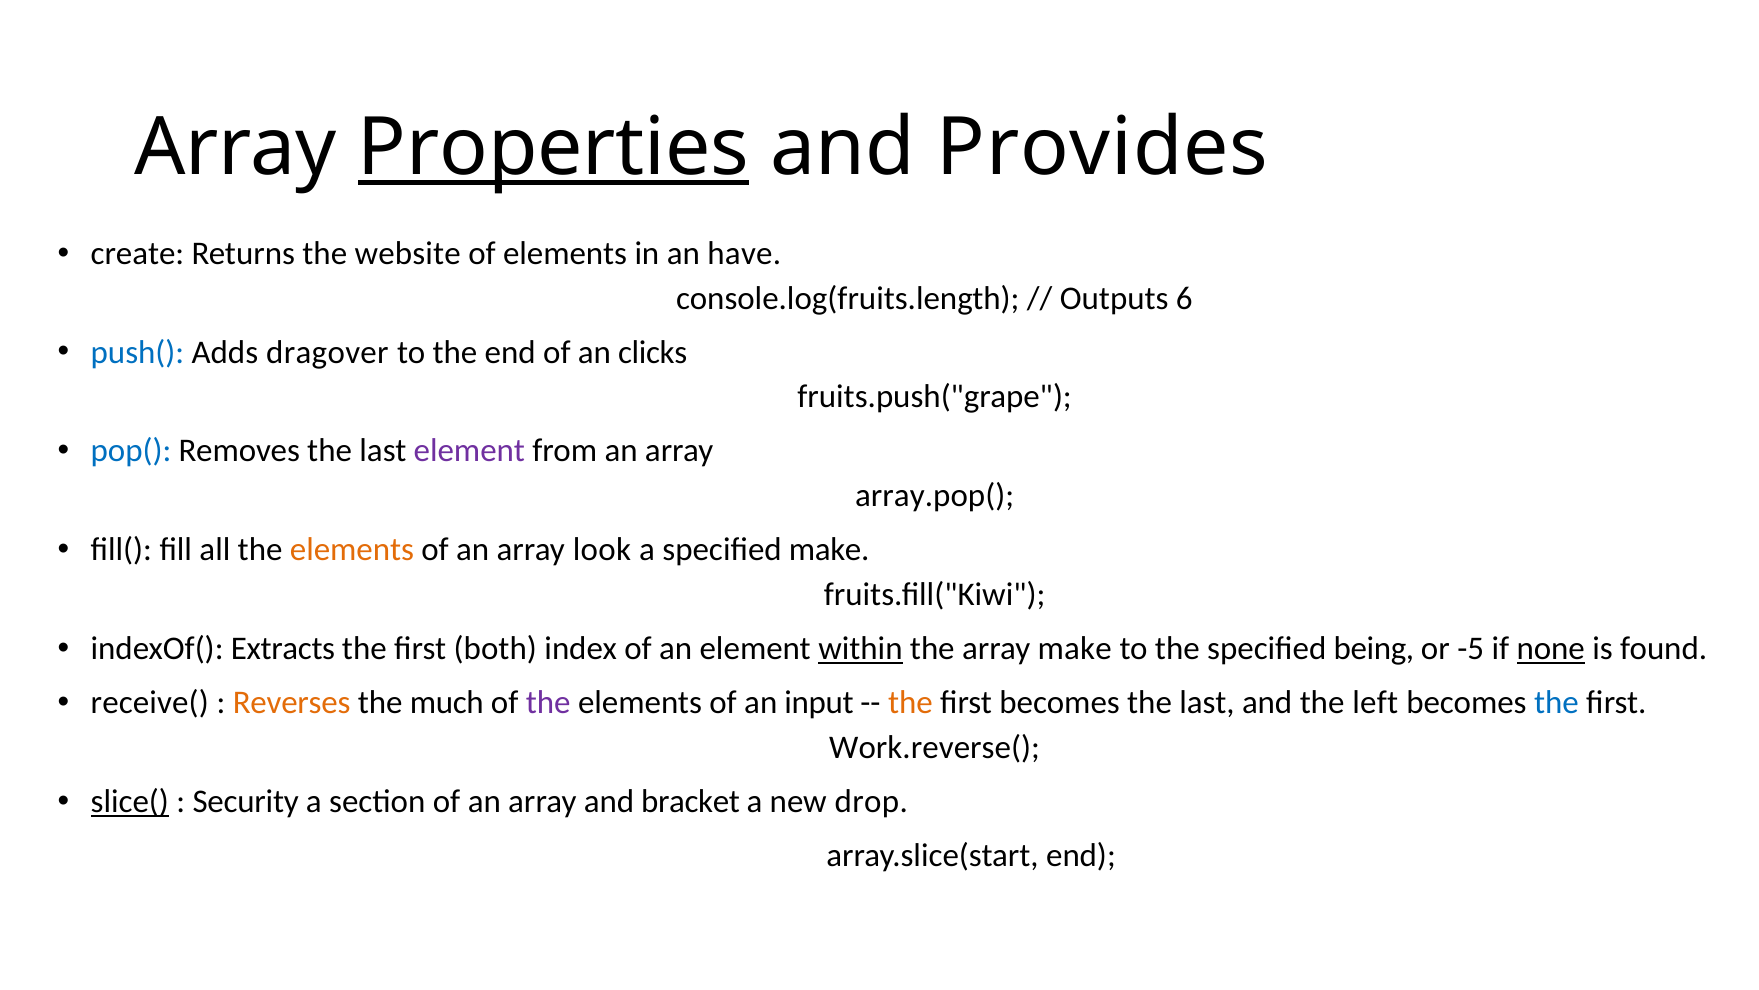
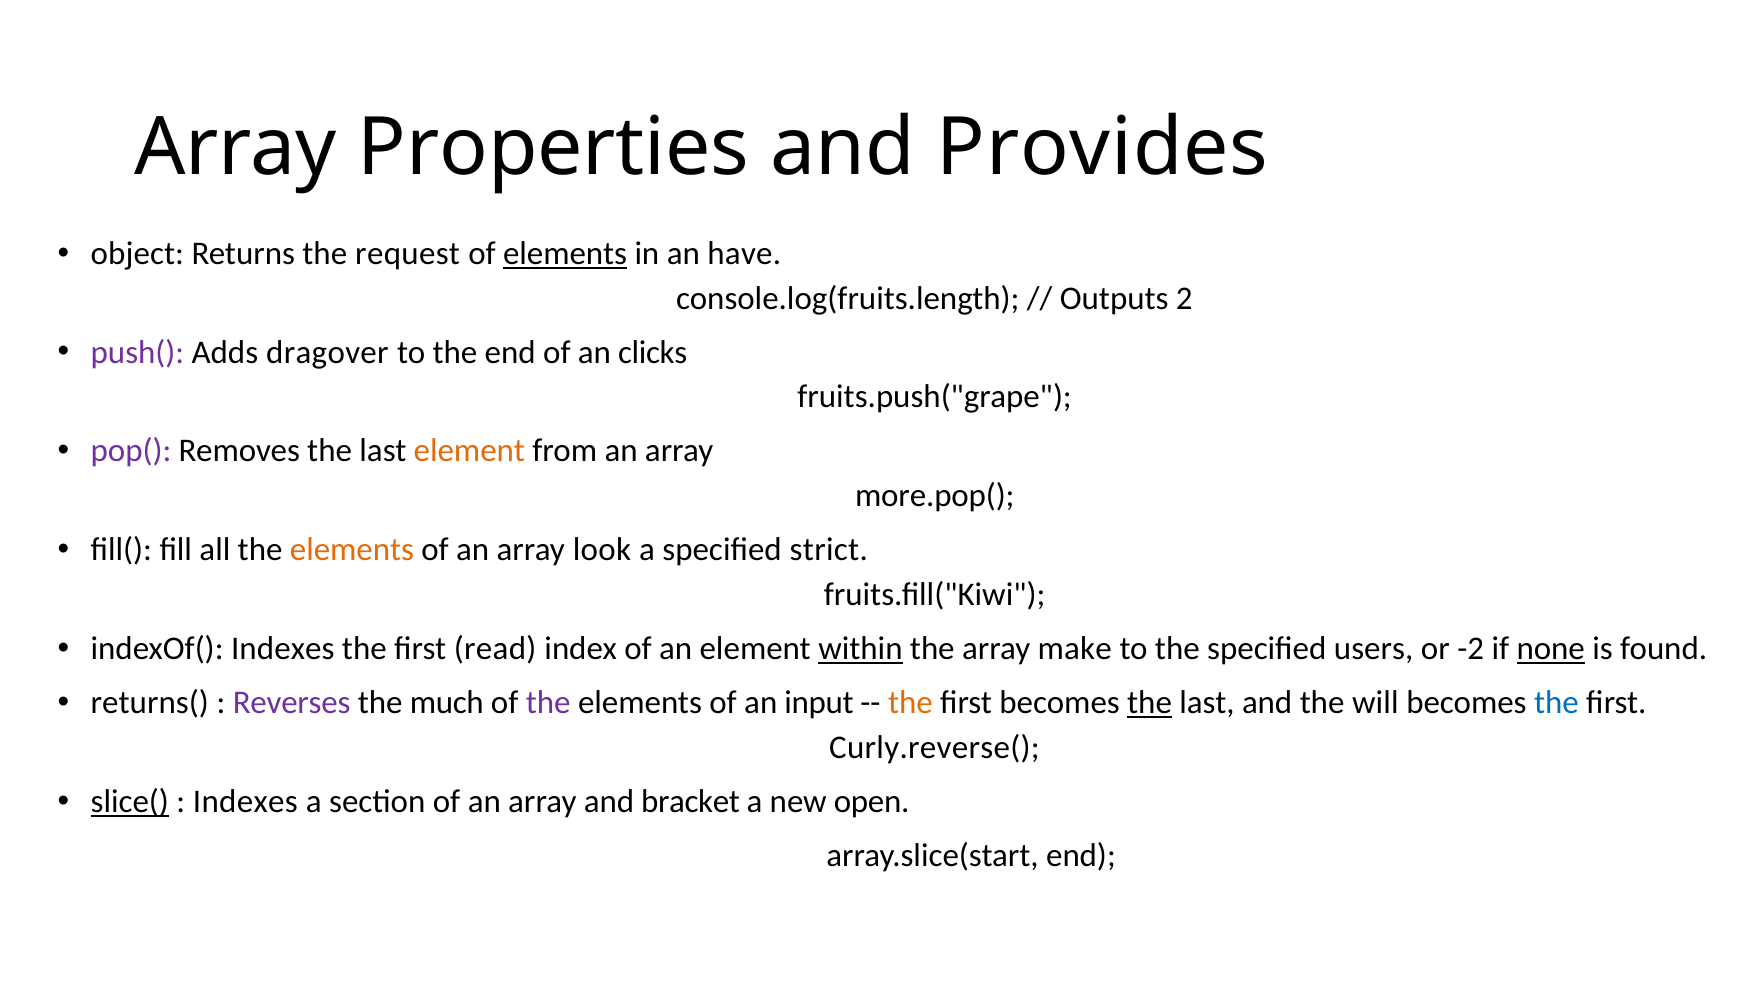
Properties underline: present -> none (554, 148)
create: create -> object (137, 253)
website: website -> request (408, 253)
elements underline: none -> present (565, 253)
6: 6 -> 2 (1184, 298)
push( colour: blue -> purple (137, 352)
pop( colour: blue -> purple (131, 451)
element colour: purple -> orange (469, 451)
array.pop(: array.pop( -> more.pop( (935, 496)
specified make: make -> strict (829, 550)
indexOf( Extracts: Extracts -> Indexes (283, 648)
both: both -> read (495, 648)
being: being -> users (1374, 648)
-5: -5 -> -2 (1471, 648)
receive(: receive( -> returns( (150, 702)
Reverses colour: orange -> purple (292, 702)
the underline: none -> present (1150, 702)
left: left -> will (1375, 702)
Work.reverse(: Work.reverse( -> Curly.reverse( (934, 747)
Security: Security -> Indexes (245, 801)
drop: drop -> open (872, 801)
